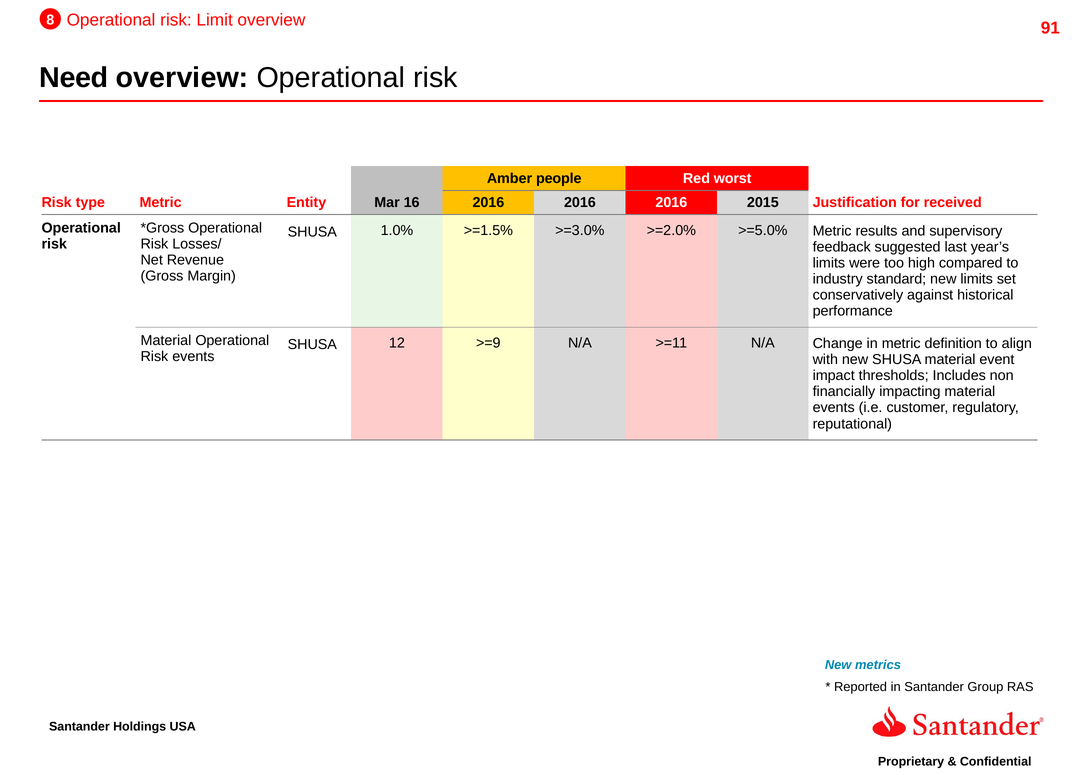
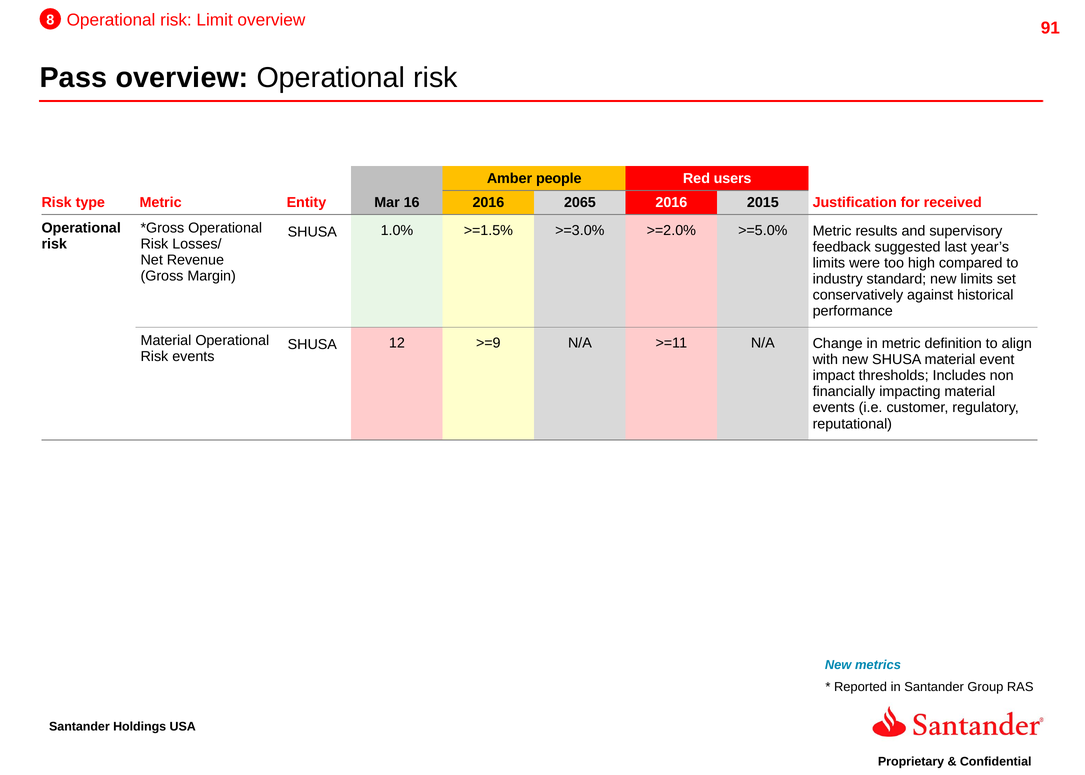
Need: Need -> Pass (74, 78)
worst: worst -> users (733, 178)
2016: 2016 -> 2065 (580, 203)
